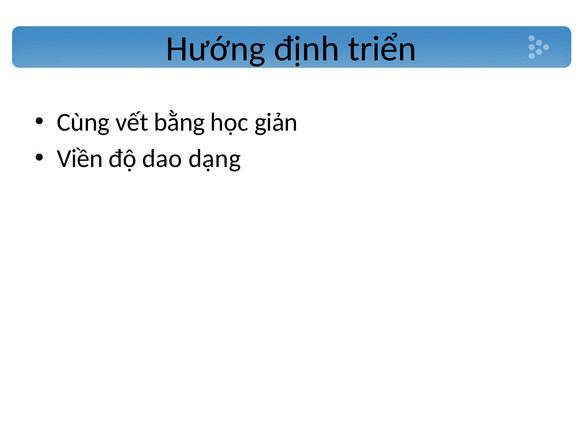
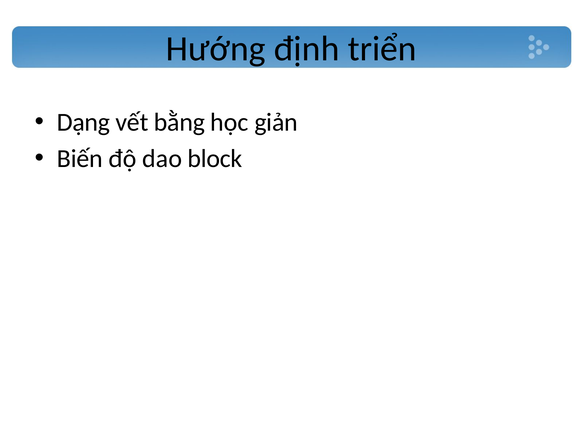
Cùng: Cùng -> Dạng (83, 122)
Viền: Viền -> Biến (80, 159)
dạng: dạng -> block (215, 159)
